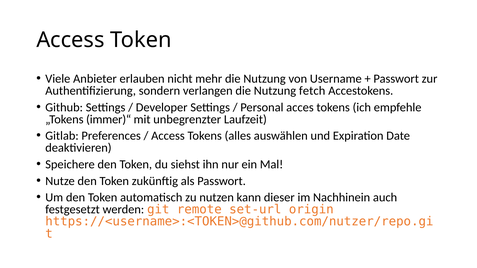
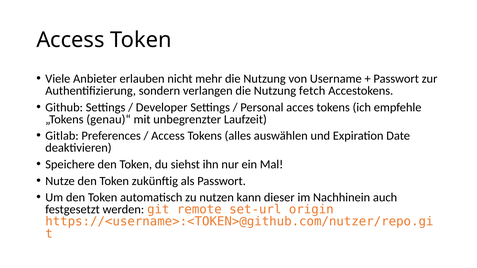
immer)“: immer)“ -> genau)“ (109, 119)
